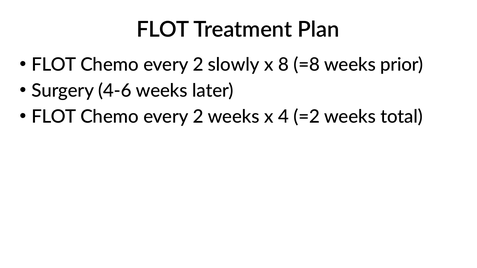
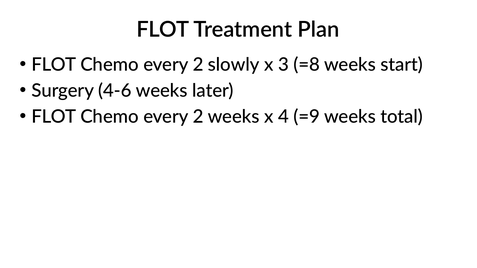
8: 8 -> 3 (283, 65)
prior: prior -> start (402, 65)
=2: =2 -> =9 (307, 117)
